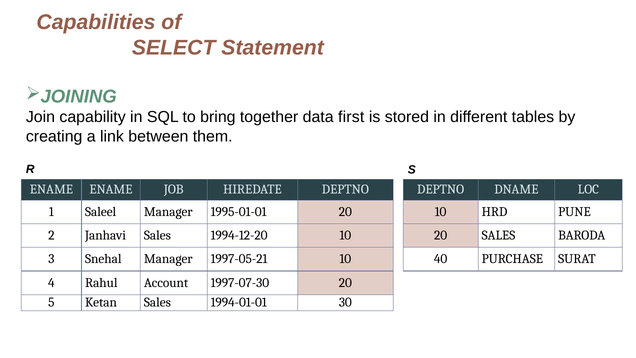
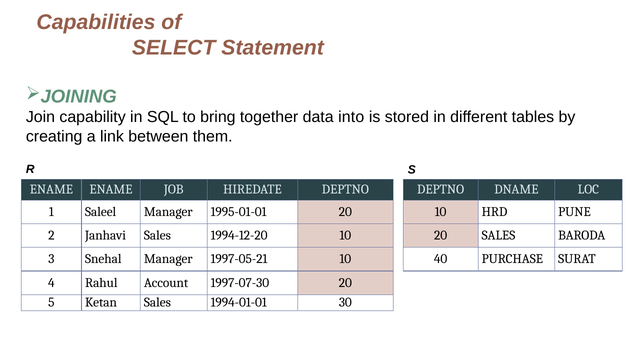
first: first -> into (351, 117)
